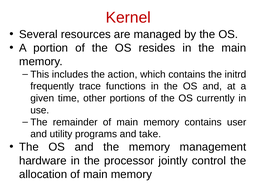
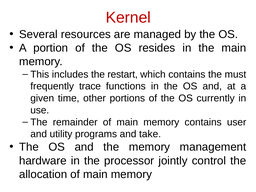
action: action -> restart (123, 74)
initrd: initrd -> must (235, 74)
